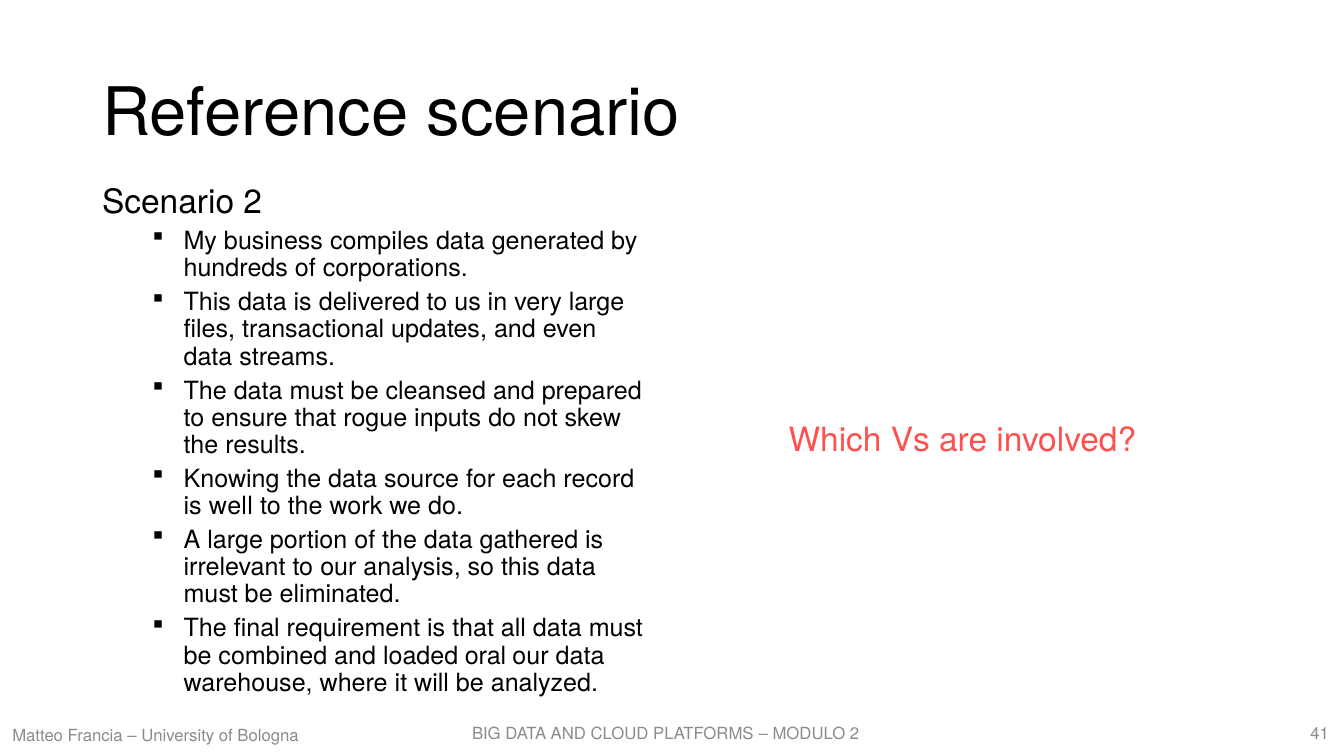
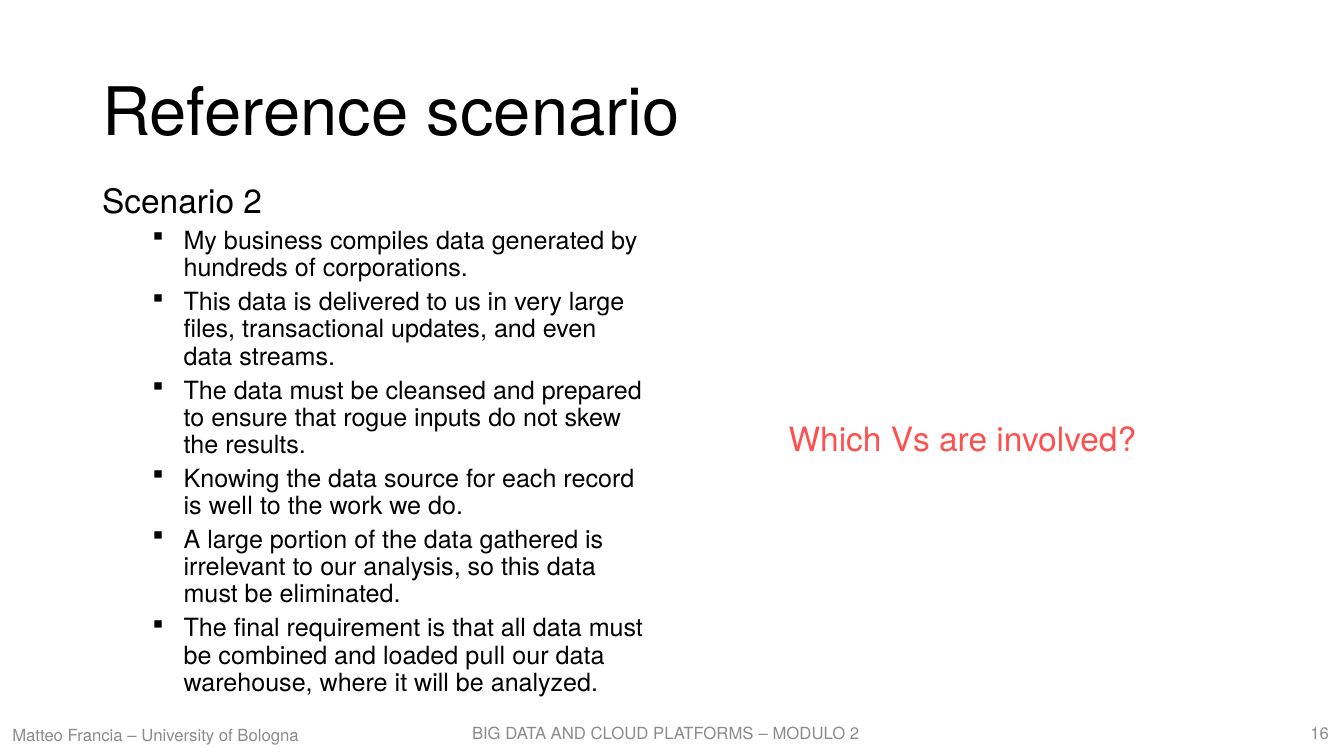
oral: oral -> pull (485, 656)
41: 41 -> 16 (1320, 734)
